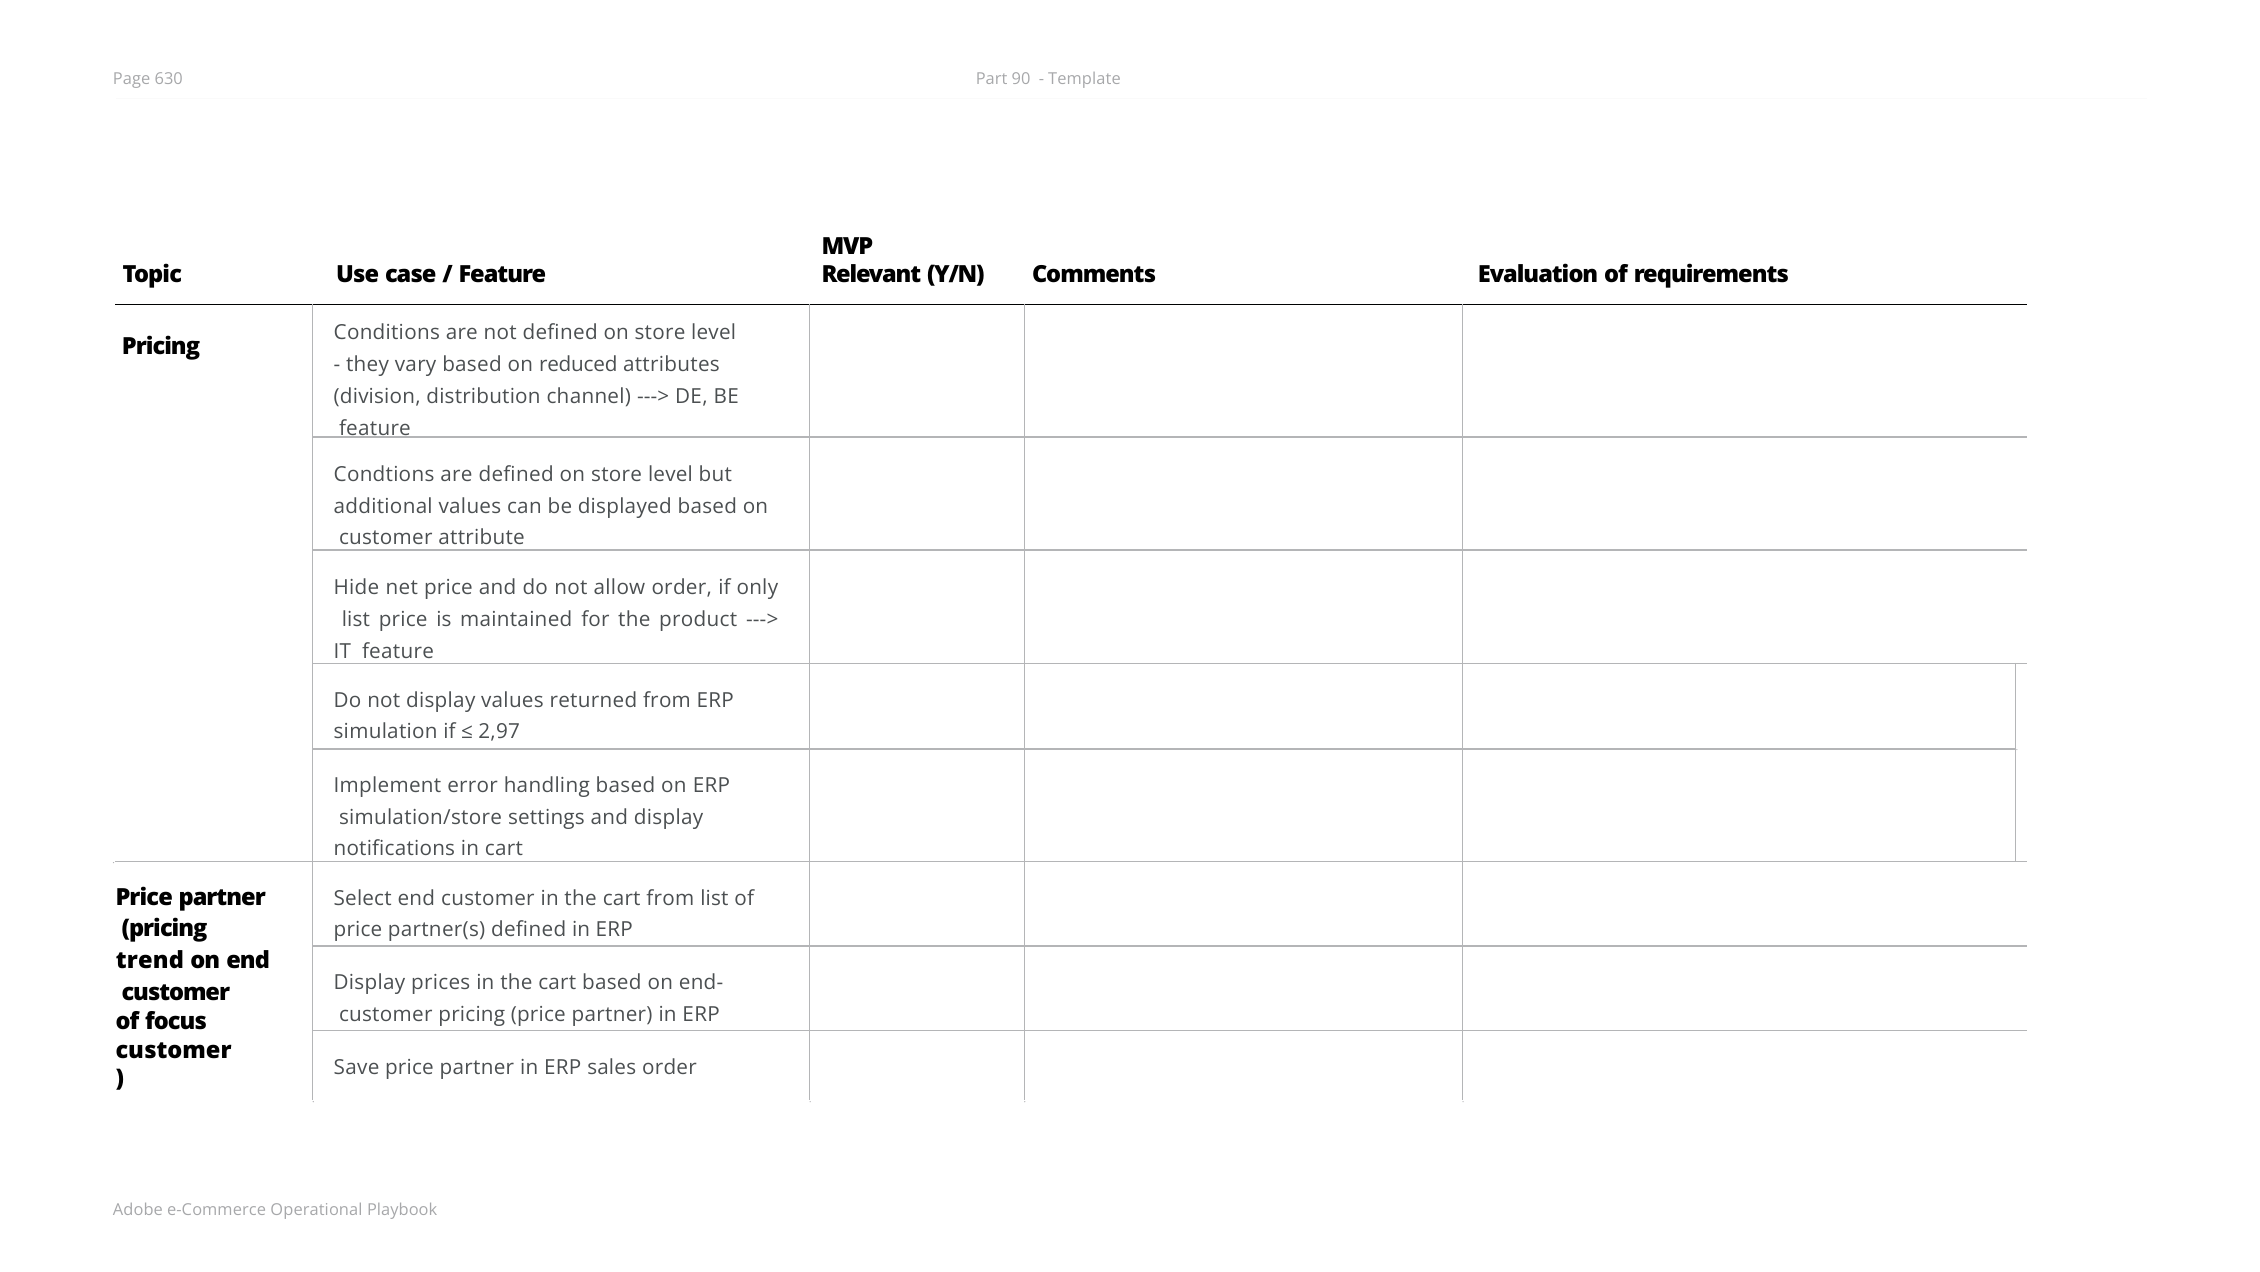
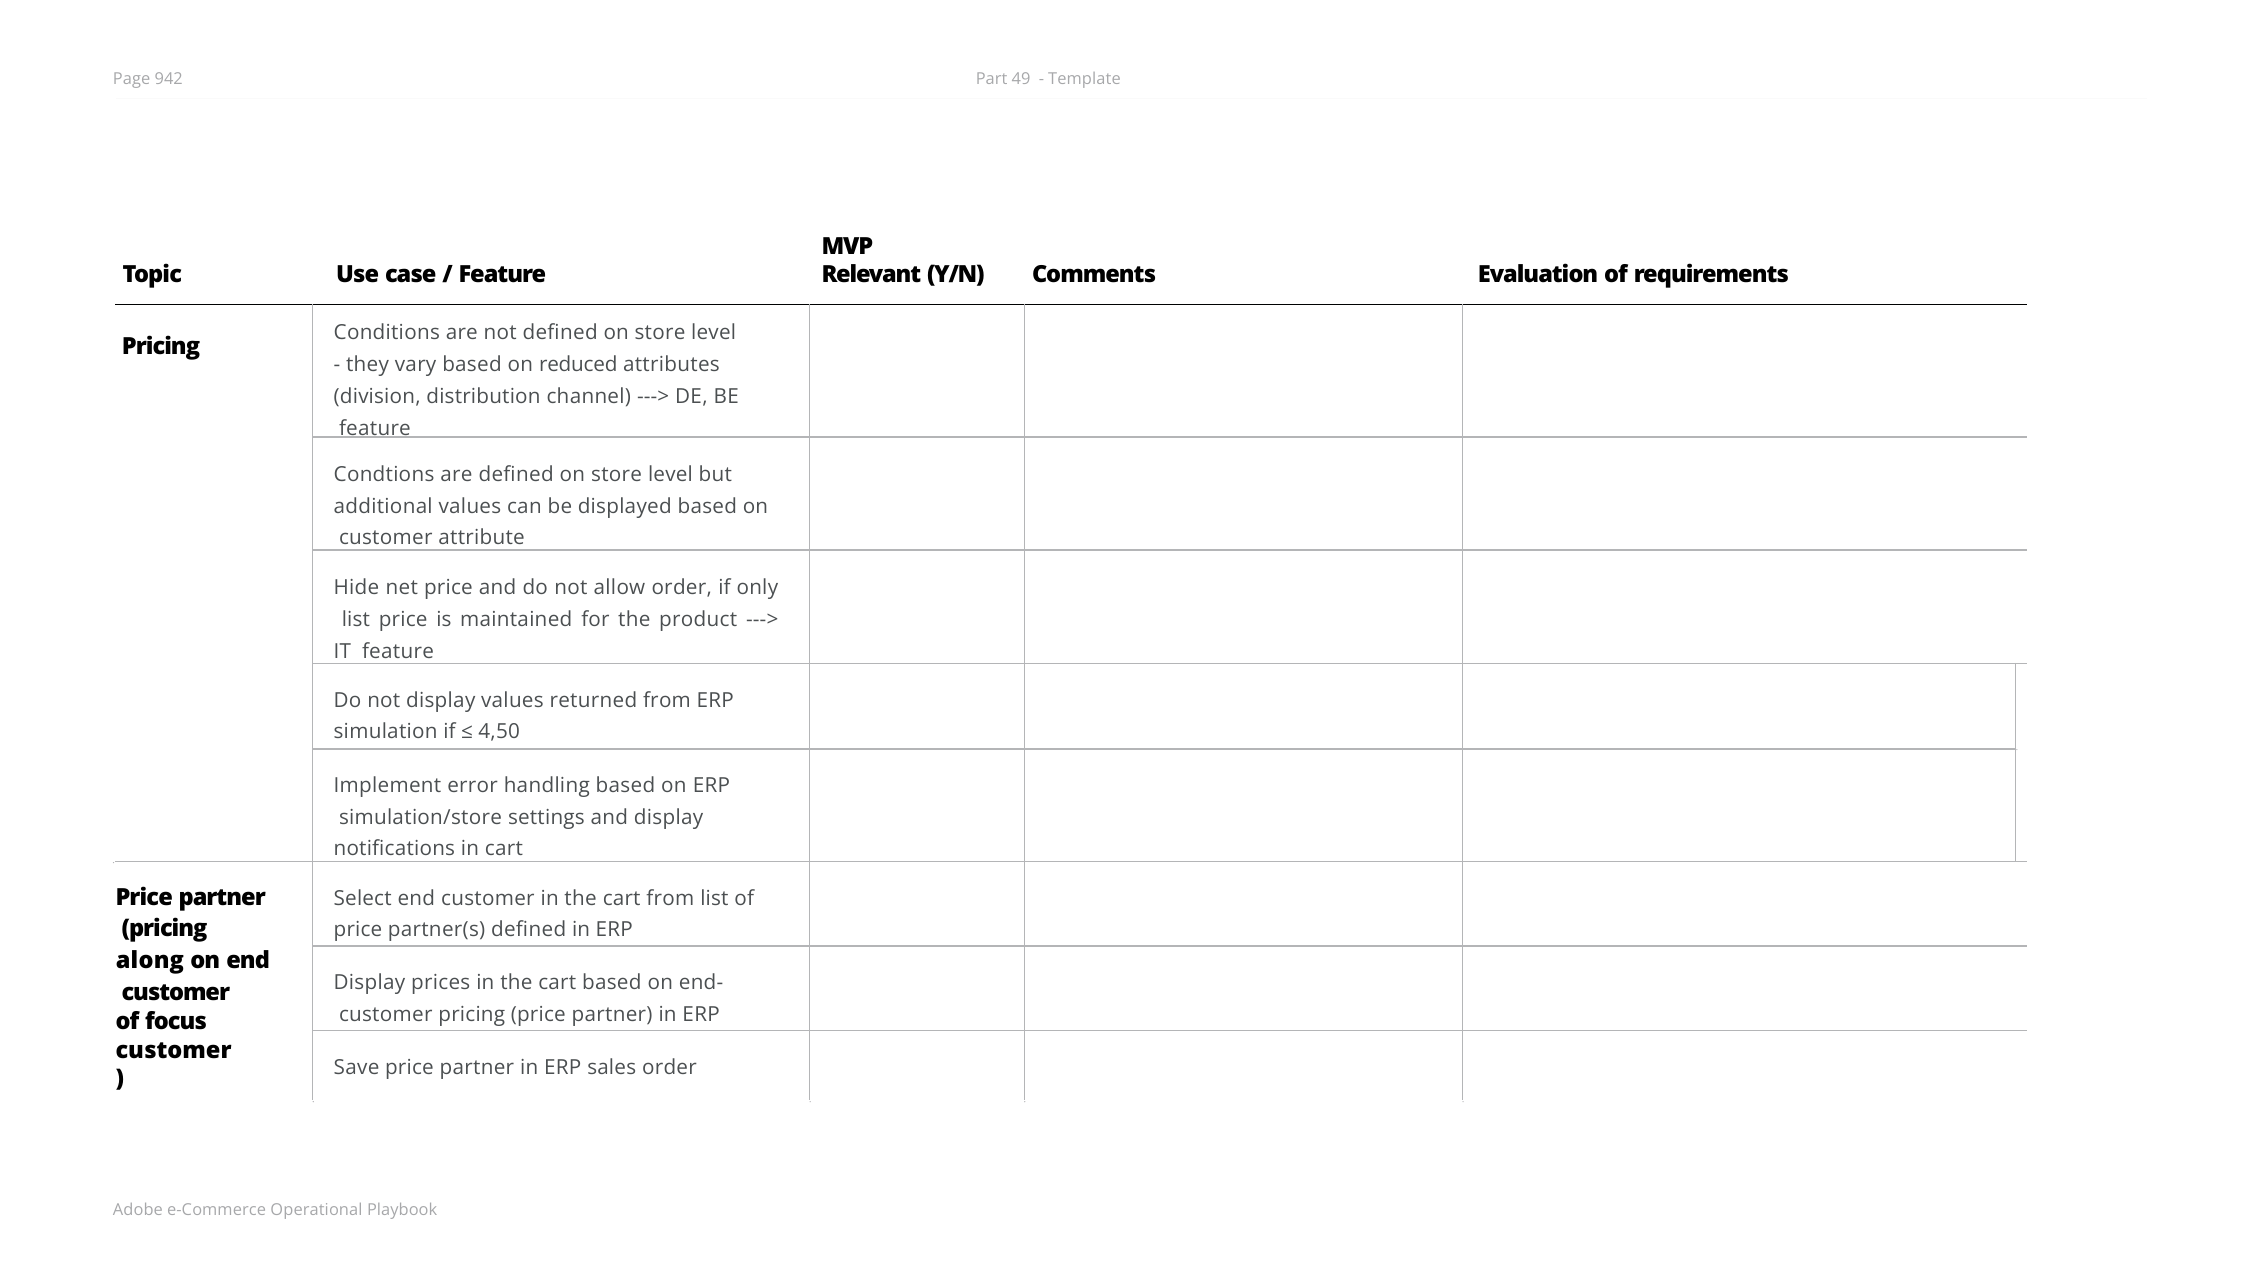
630: 630 -> 942 (169, 79)
90: 90 -> 49 (1021, 79)
2,97: 2,97 -> 4,50 (499, 732)
trend: trend -> along (150, 961)
